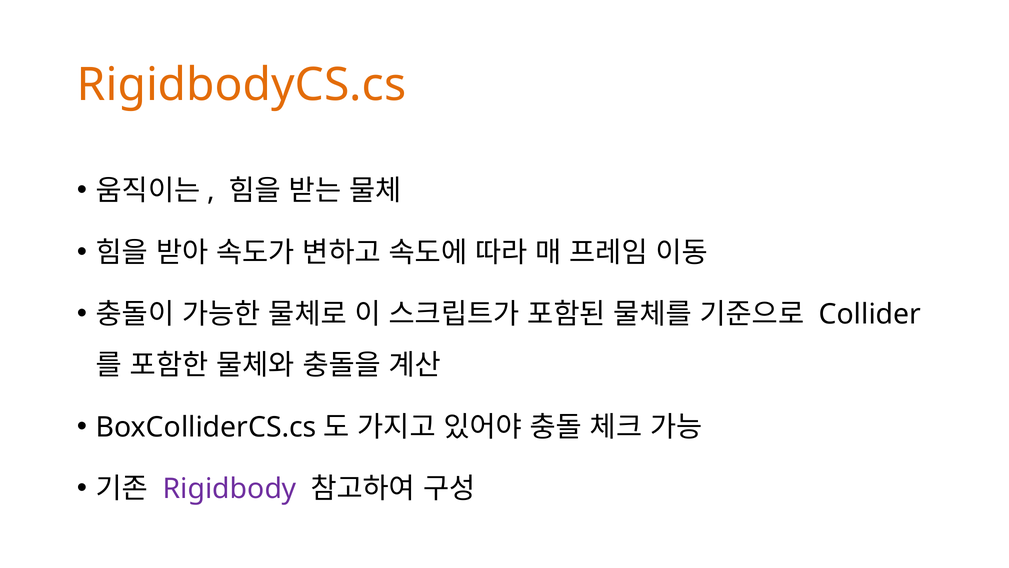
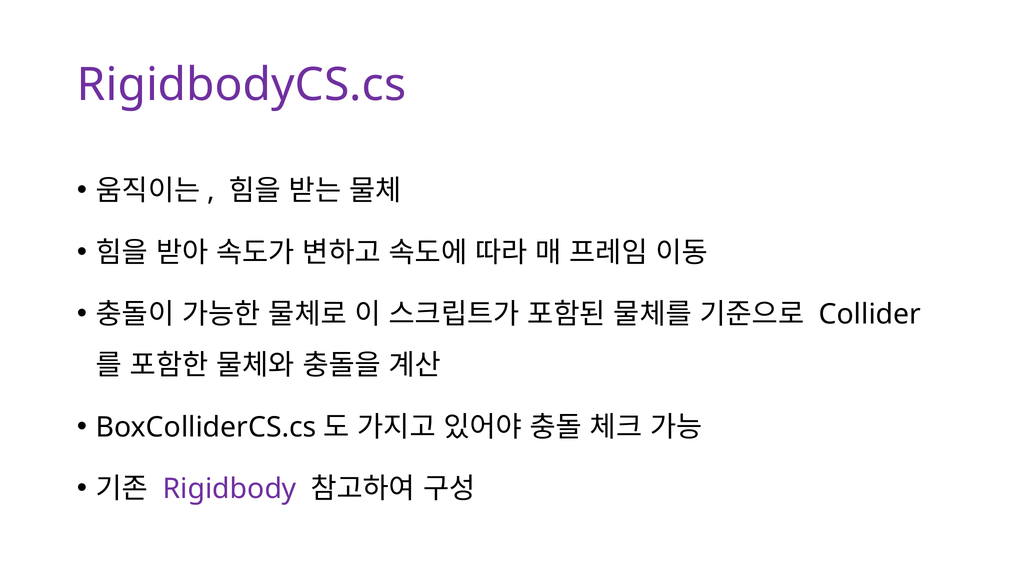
RigidbodyCS.cs colour: orange -> purple (242, 85)
